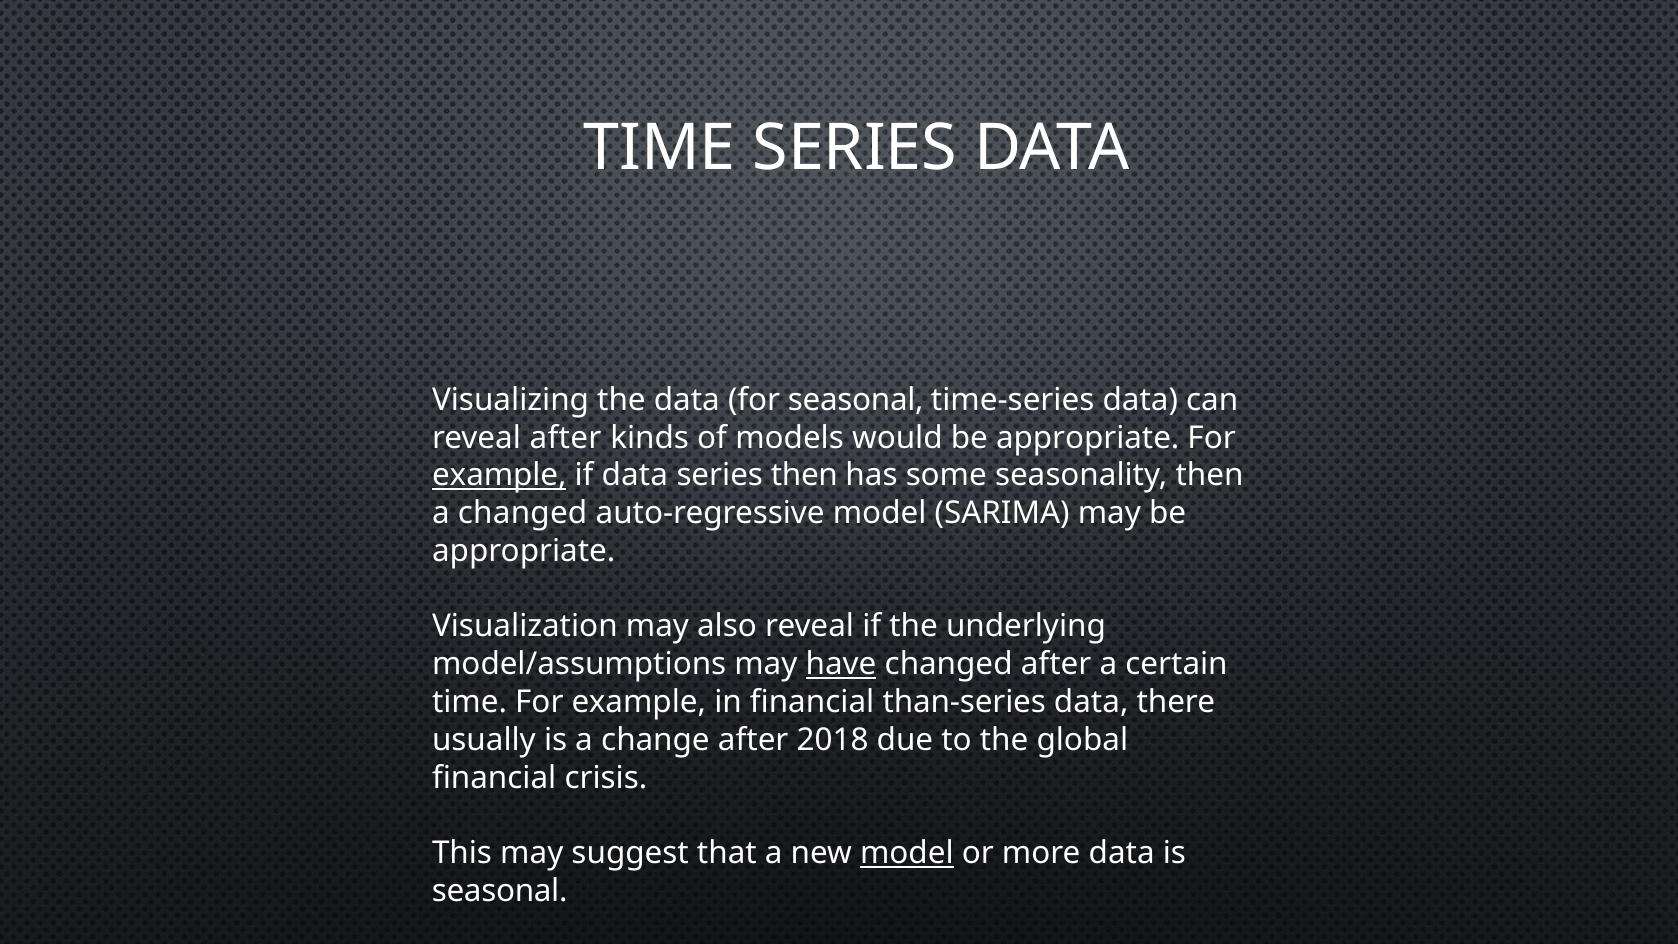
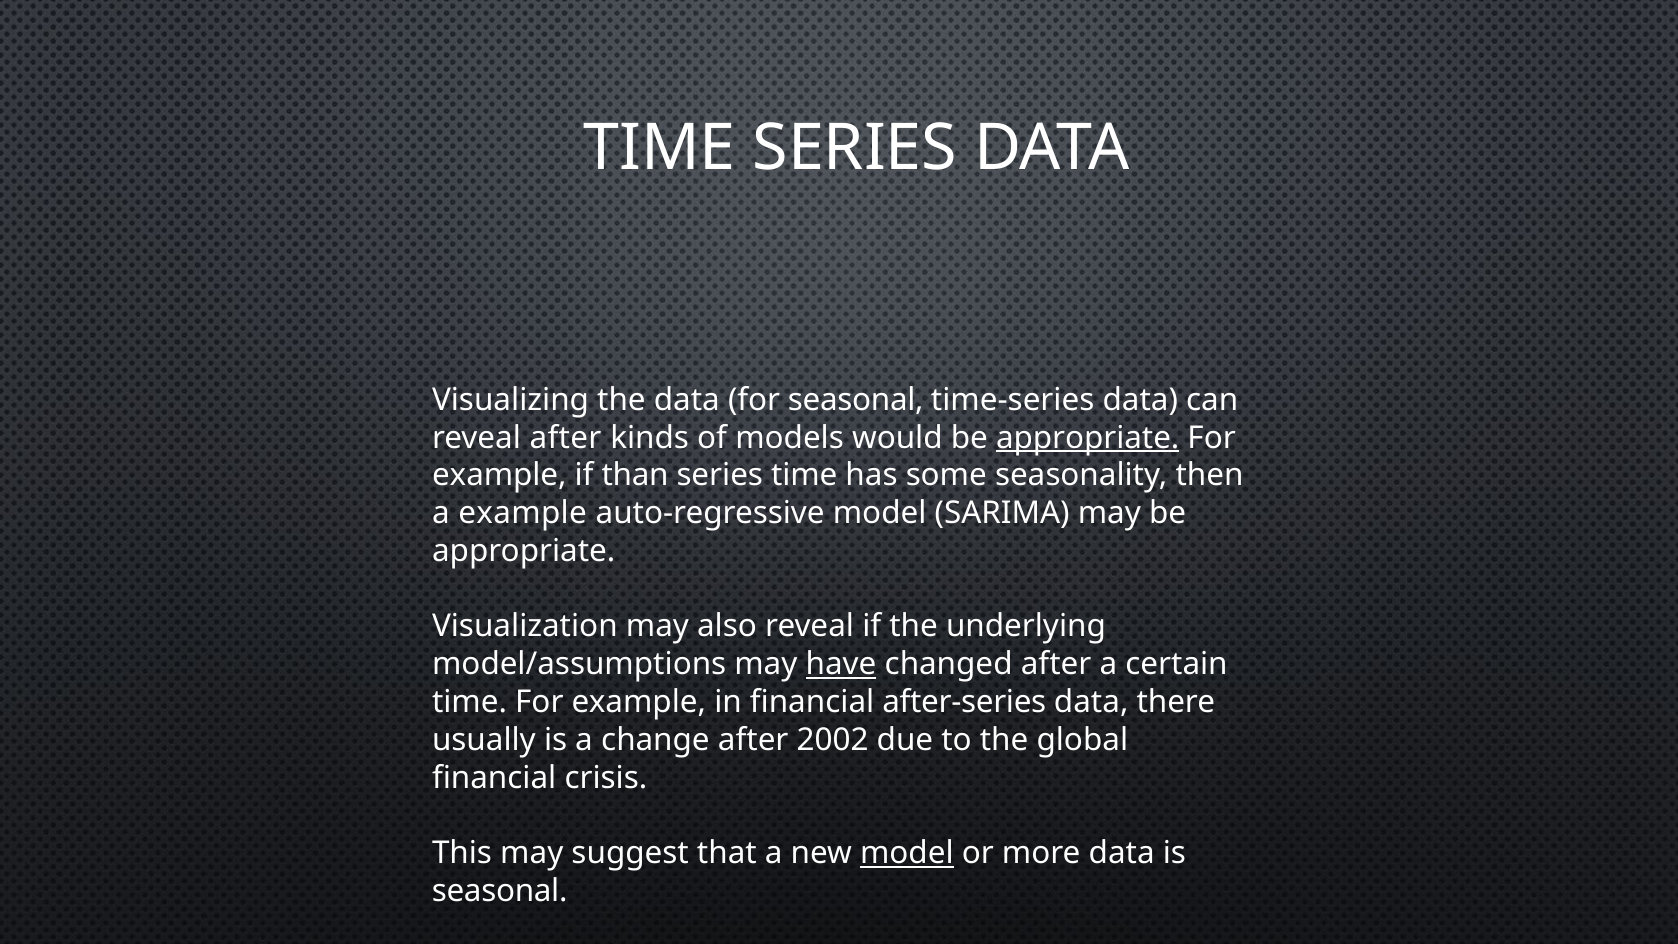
appropriate underline: none -> present (1088, 438)
example underline: present -> none (499, 475)
if data: data -> than (635, 475)
series then: then -> time (804, 475)
a changed: changed -> example (523, 513)
than-series: than-series -> after-series (964, 702)
2018: 2018 -> 2002 (833, 740)
